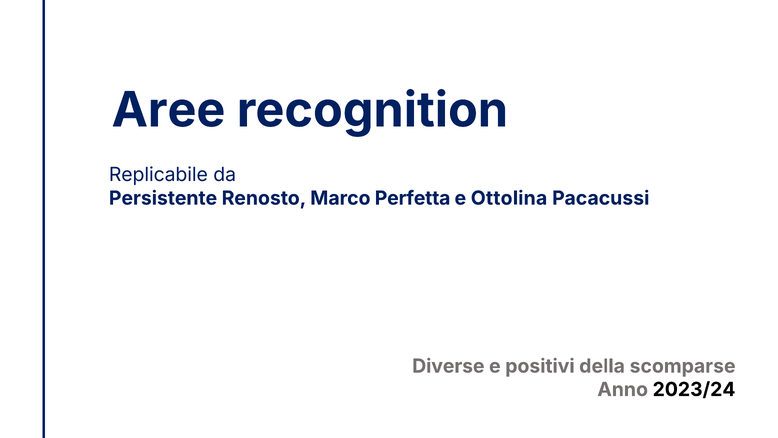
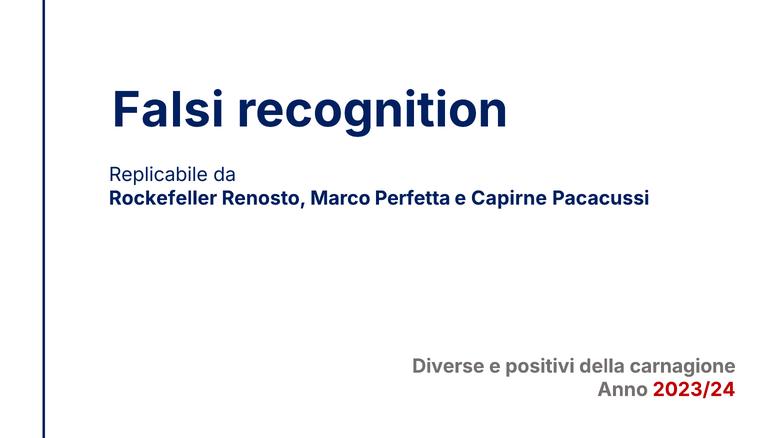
Aree: Aree -> Falsi (168, 110)
Persistente: Persistente -> Rockefeller (163, 198)
Ottolina: Ottolina -> Capirne (509, 198)
scomparse: scomparse -> carnagione (683, 366)
2023/24 colour: black -> red (694, 389)
